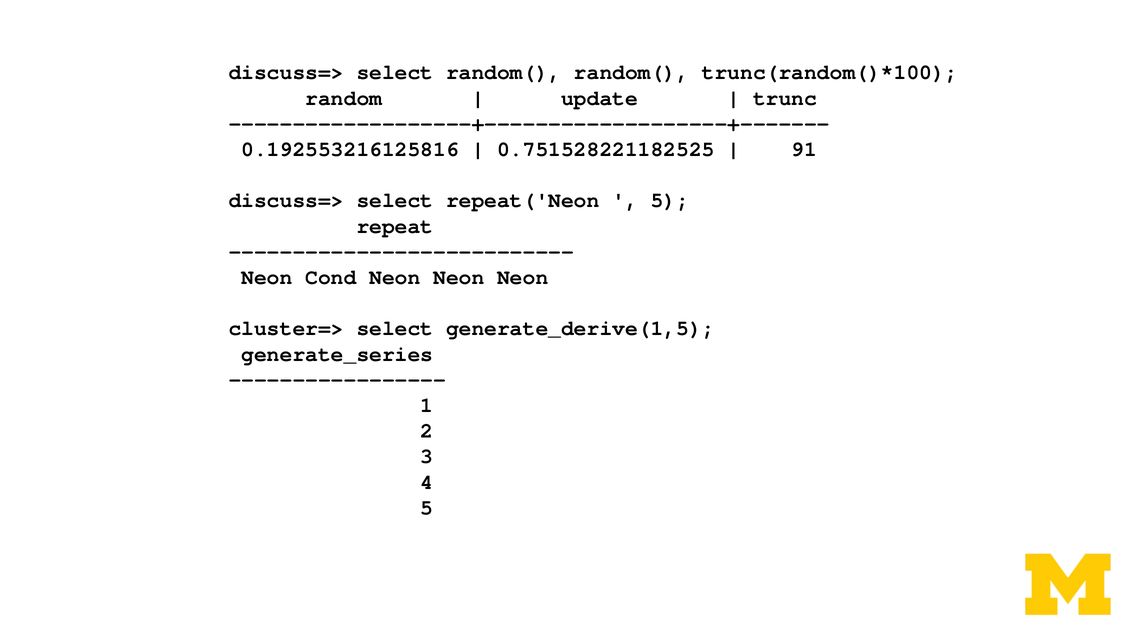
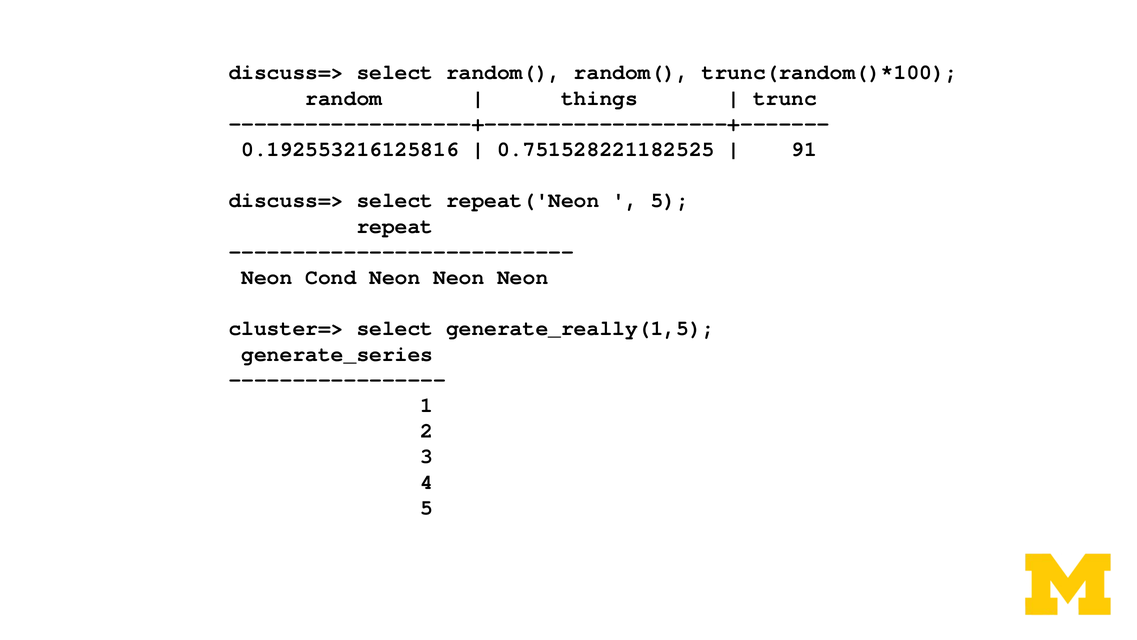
update: update -> things (600, 98)
generate_derive(1,5: generate_derive(1,5 -> generate_really(1,5 (580, 328)
